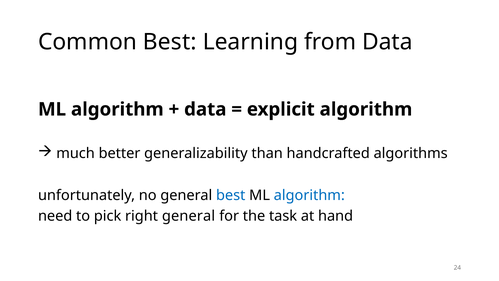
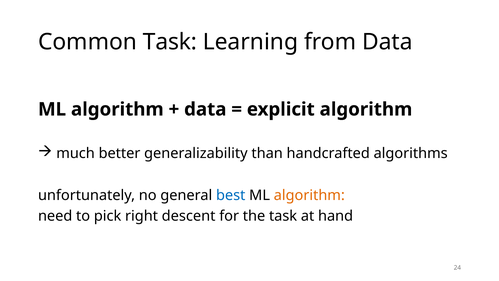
Common Best: Best -> Task (170, 42)
algorithm colour: blue -> orange (309, 195)
right general: general -> descent (189, 216)
